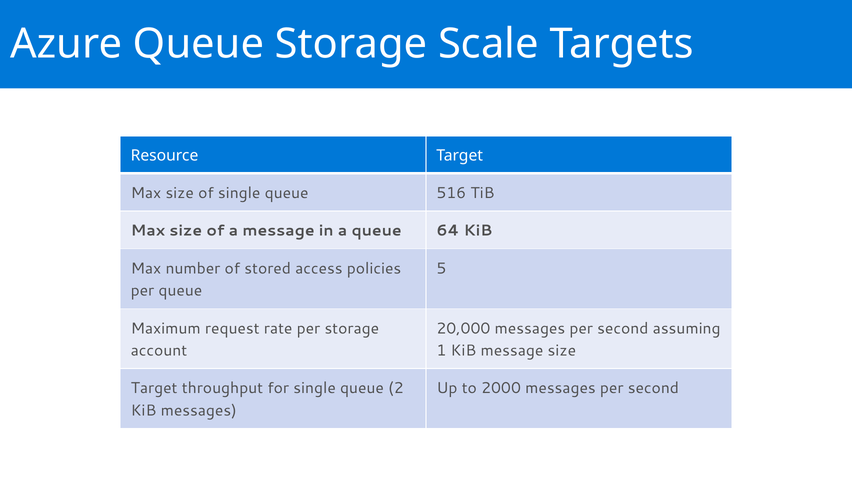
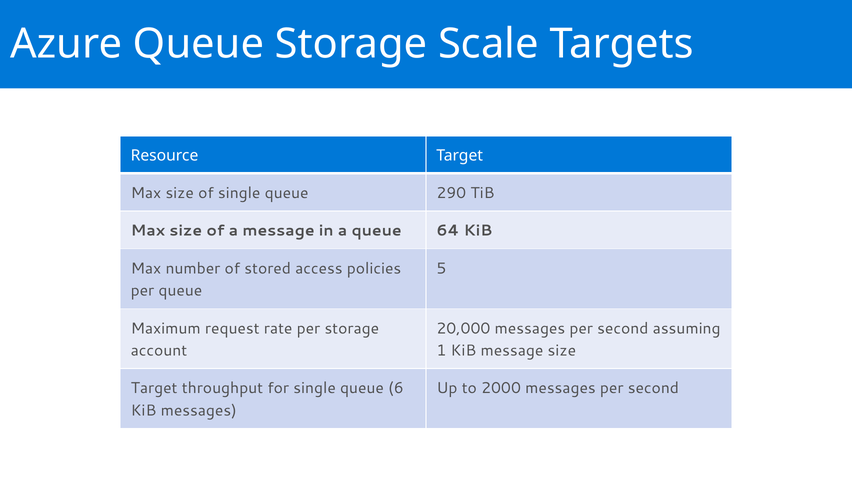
516: 516 -> 290 (451, 193)
2: 2 -> 6 (396, 388)
